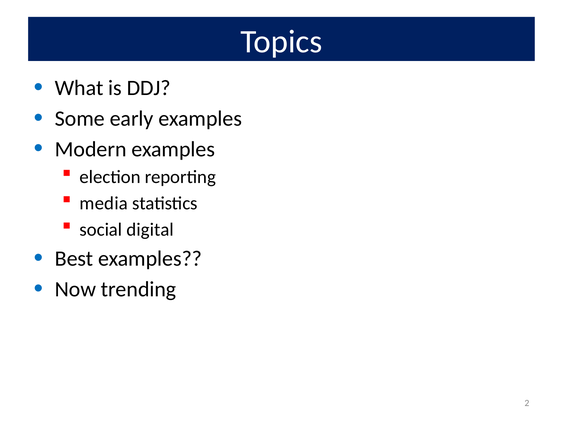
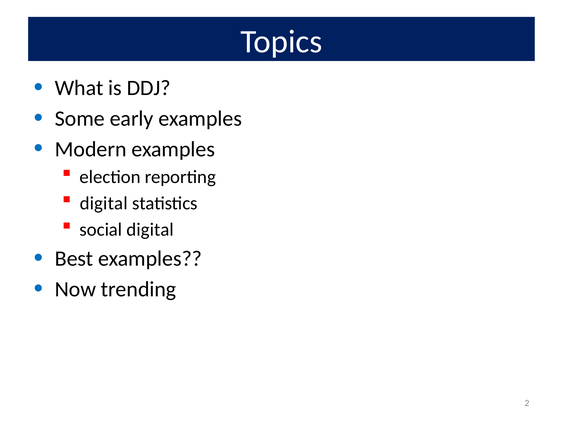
media: media -> digital (104, 203)
